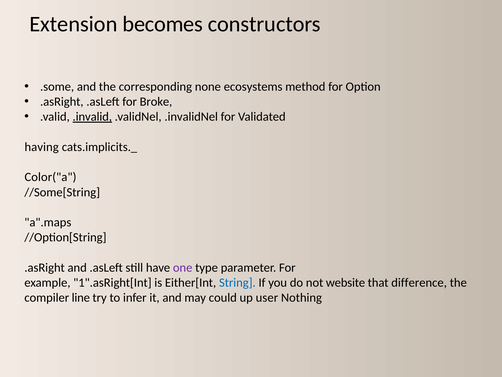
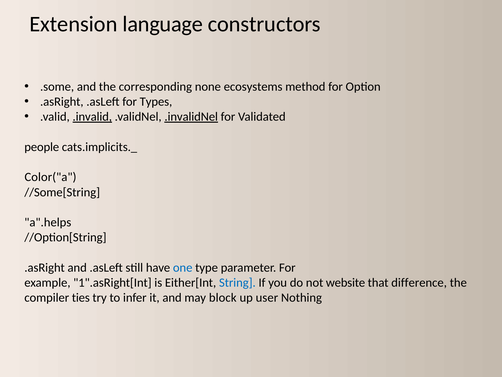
becomes: becomes -> language (163, 24)
Broke: Broke -> Types (156, 102)
.invalidNel underline: none -> present (191, 117)
having: having -> people (42, 147)
a".maps: a".maps -> a".helps (48, 222)
one colour: purple -> blue (183, 267)
line: line -> ties (81, 297)
could: could -> block (223, 297)
